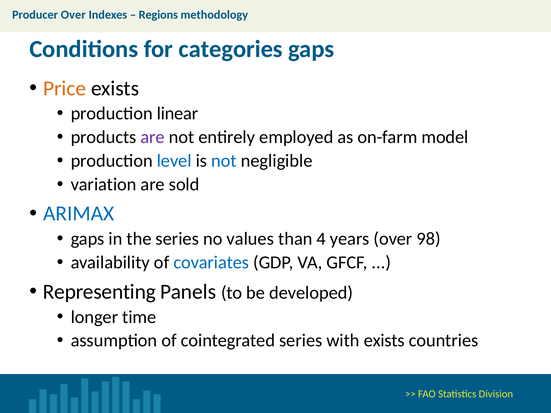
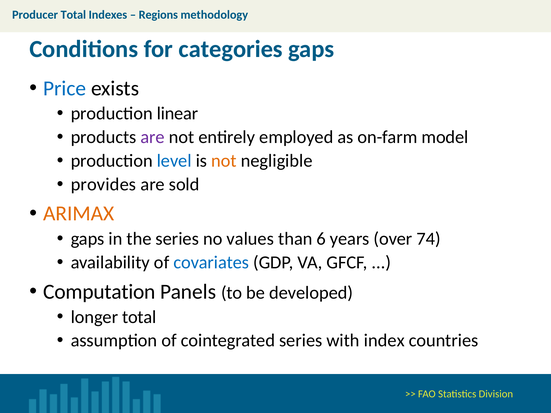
Producer Over: Over -> Total (73, 15)
Price colour: orange -> blue (65, 88)
not colour: blue -> orange (224, 161)
variation: variation -> provides (103, 185)
ARIMAX colour: blue -> orange (79, 214)
4: 4 -> 6 (321, 239)
98: 98 -> 74 (429, 239)
Representing: Representing -> Computation (99, 292)
longer time: time -> total (139, 317)
with exists: exists -> index (384, 341)
